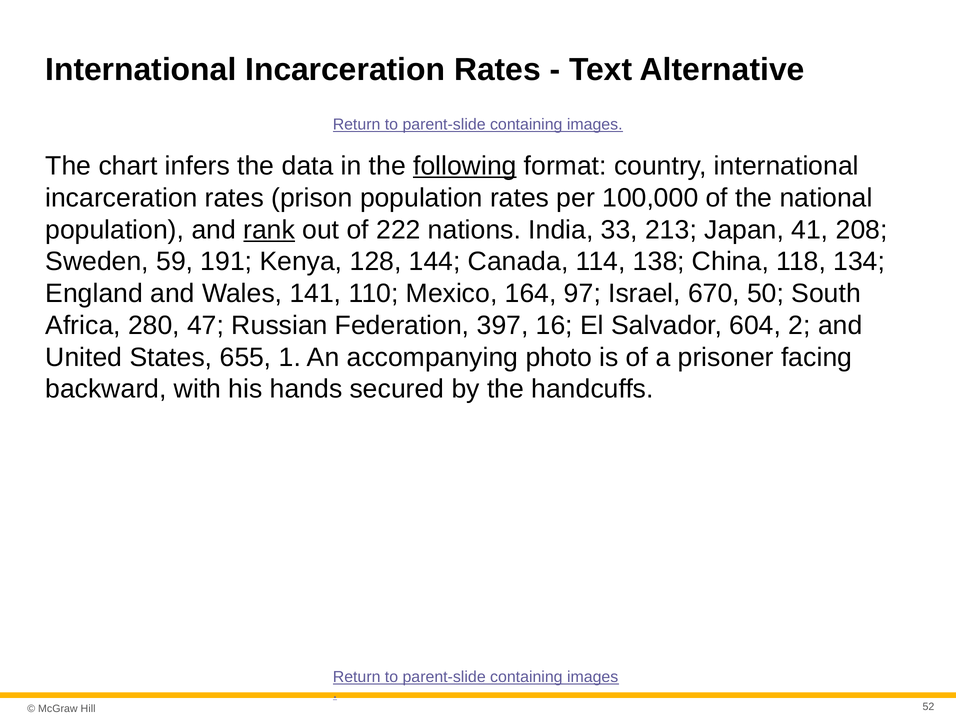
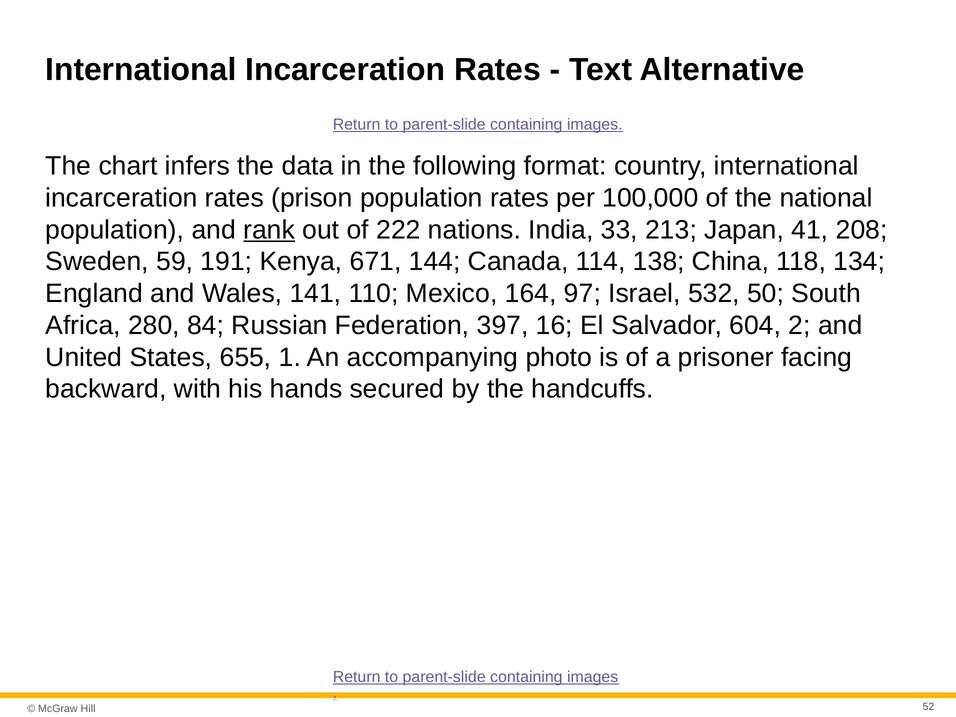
following underline: present -> none (465, 166)
128: 128 -> 671 (376, 262)
670: 670 -> 532 (714, 293)
47: 47 -> 84 (206, 325)
